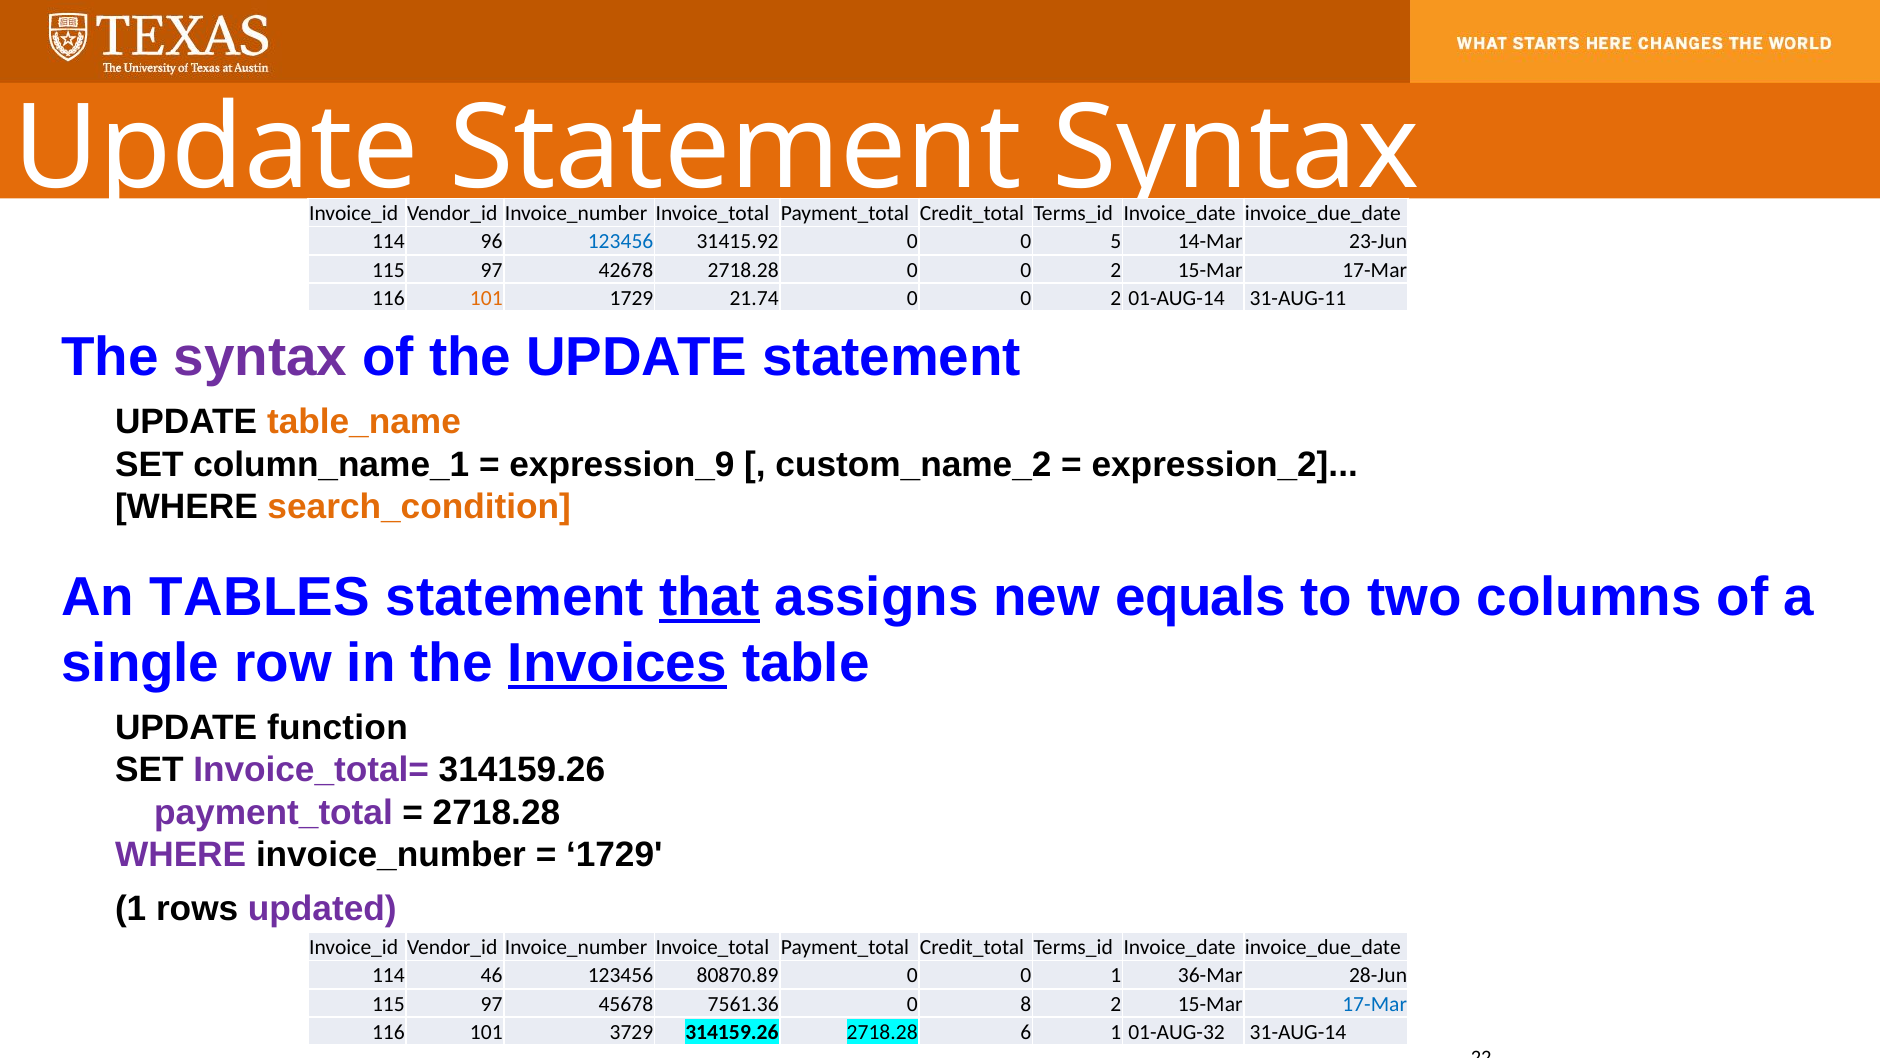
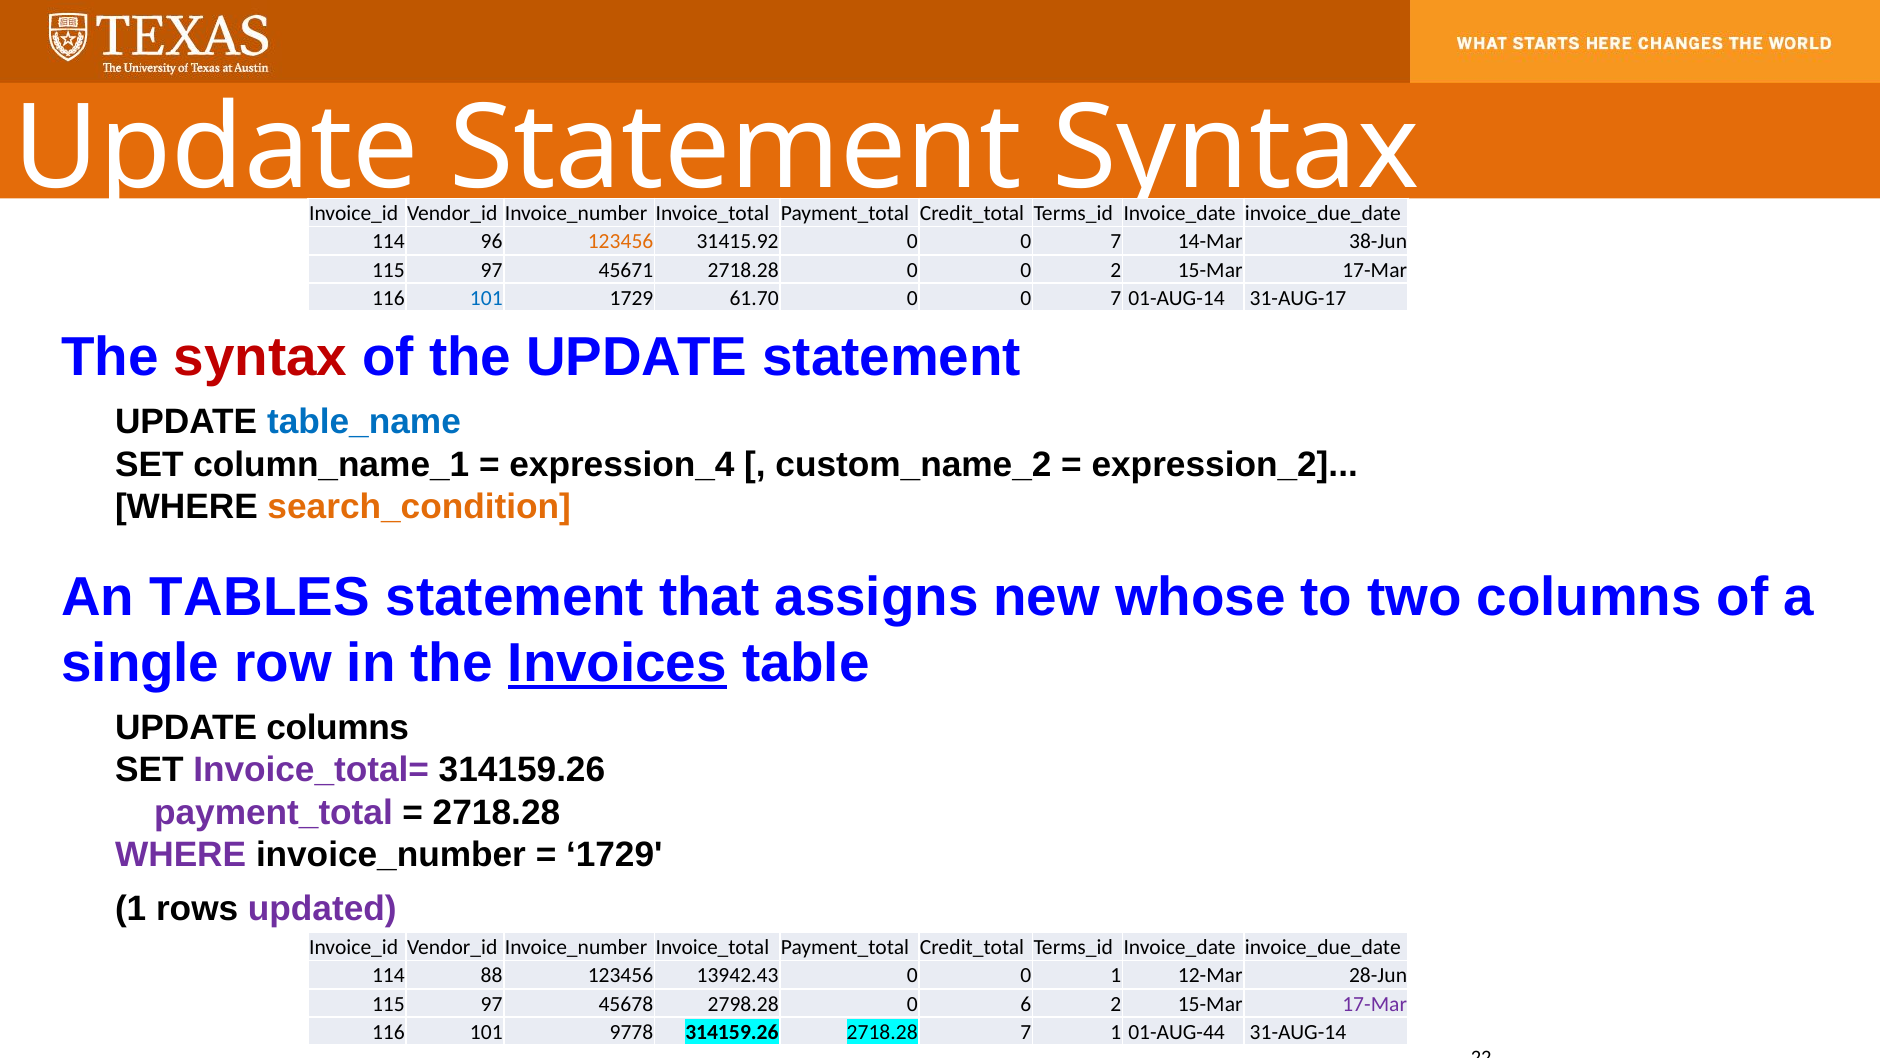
123456 colour: blue -> orange (621, 242)
31415.92 0 0 5: 5 -> 7 (1116, 242)
23-Jun: 23-Jun -> 38-Jun (1378, 242)
42678: 42678 -> 45671 (626, 270)
101 colour: orange -> blue (486, 298)
21.74: 21.74 -> 61.70 (754, 298)
2: 2 -> 7 (1116, 298)
31-AUG-11: 31-AUG-11 -> 31-AUG-17 (1298, 298)
syntax colour: purple -> red (261, 357)
table_name colour: orange -> blue (364, 422)
expression_9: expression_9 -> expression_4 (622, 464)
that underline: present -> none (710, 597)
equals: equals -> whose (1200, 597)
UPDATE function: function -> columns (338, 727)
46: 46 -> 88 (492, 975)
80870.89: 80870.89 -> 13942.43 (738, 975)
36-Mar: 36-Mar -> 12-Mar (1210, 975)
7561.36: 7561.36 -> 2798.28 (743, 1004)
8: 8 -> 6 (1026, 1004)
17-Mar colour: blue -> purple (1375, 1004)
3729: 3729 -> 9778 (631, 1032)
2718.28 6: 6 -> 7 (1026, 1032)
01-AUG-32: 01-AUG-32 -> 01-AUG-44 (1177, 1032)
